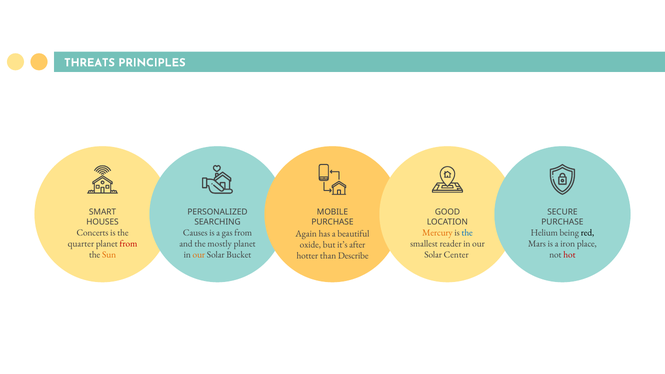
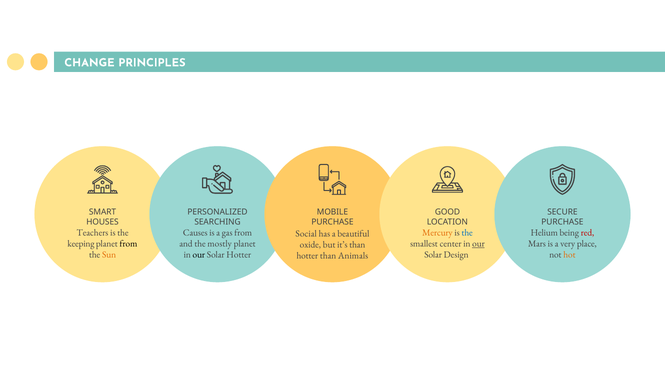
THREATS: THREATS -> CHANGE (89, 63)
Concerts: Concerts -> Teachers (92, 233)
red colour: black -> red (587, 233)
Again: Again -> Social (306, 234)
quarter: quarter -> keeping (81, 244)
from colour: red -> black (128, 244)
reader: reader -> center (451, 244)
our underline: none -> present (478, 244)
iron: iron -> very (568, 244)
it’s after: after -> than (357, 245)
our colour: orange -> black (199, 255)
Solar Bucket: Bucket -> Hotter (239, 255)
Center: Center -> Design (456, 255)
hot colour: red -> orange (569, 255)
Describe: Describe -> Animals (353, 256)
